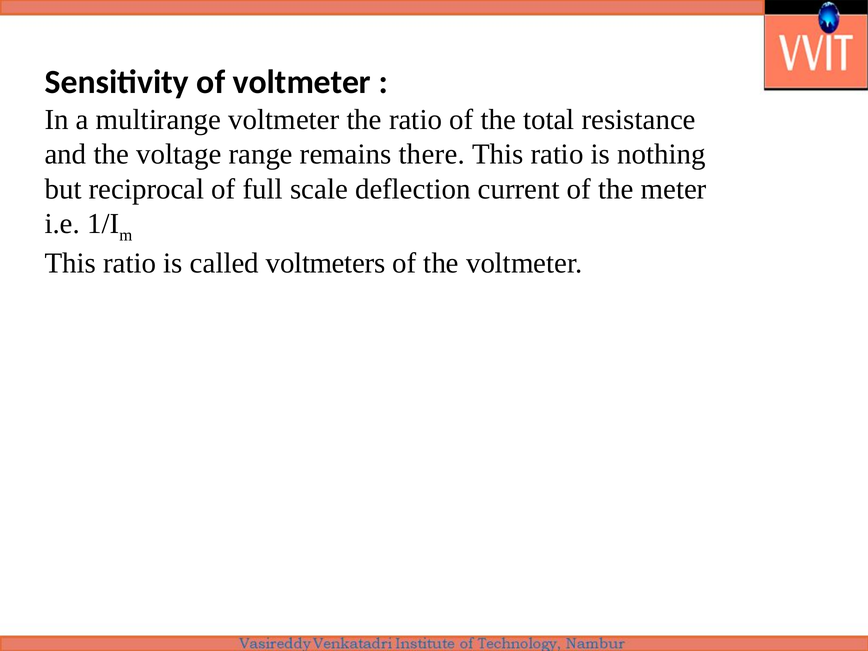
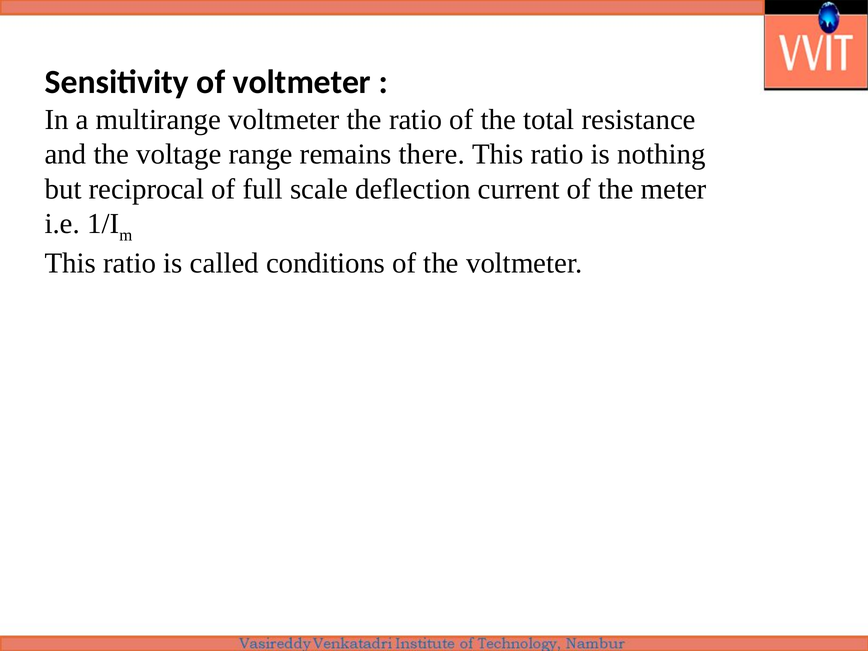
voltmeters: voltmeters -> conditions (326, 263)
